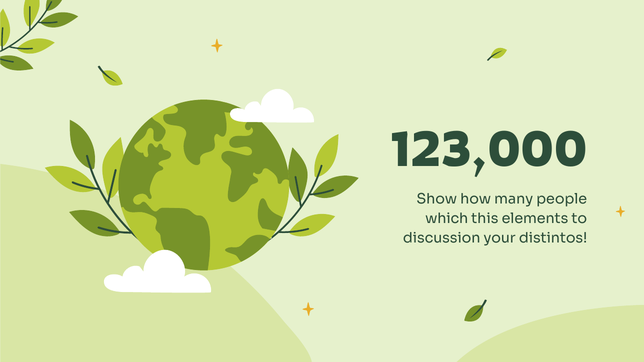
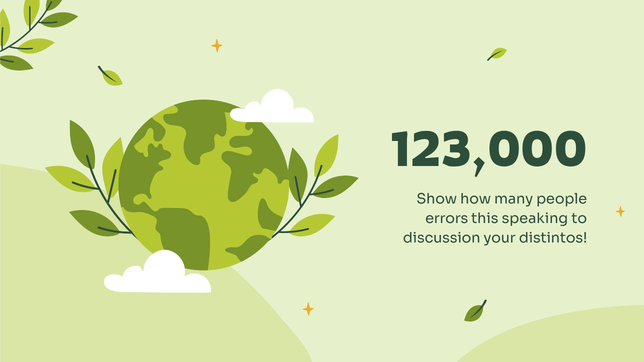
which: which -> errors (447, 219)
elements: elements -> speaking (535, 219)
